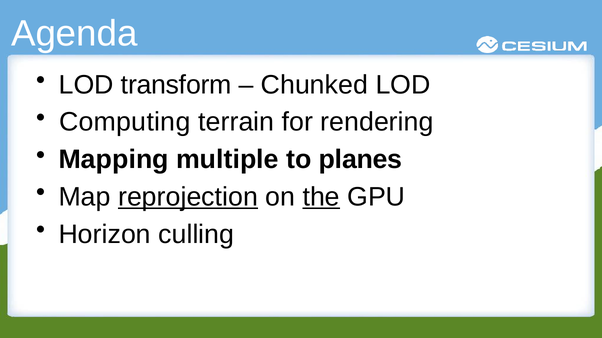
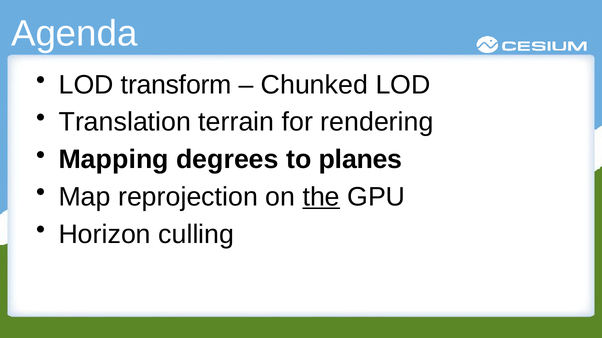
Computing: Computing -> Translation (125, 122)
multiple: multiple -> degrees (227, 160)
reprojection underline: present -> none (188, 197)
